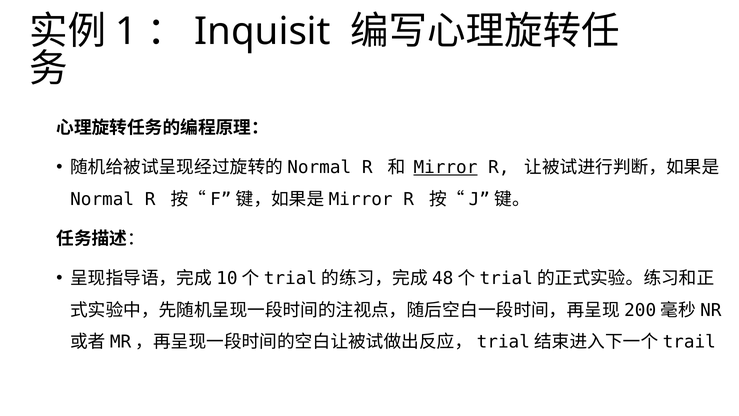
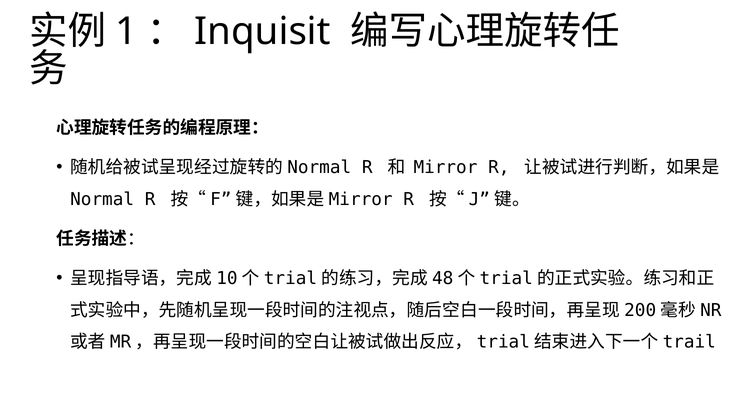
Mirror underline: present -> none (445, 167)
